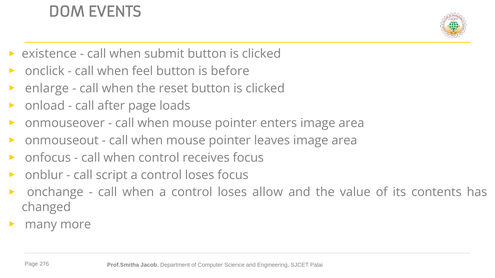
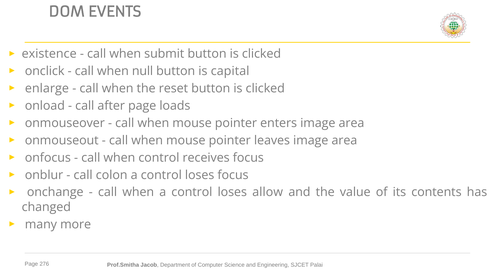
feel: feel -> null (143, 71)
before: before -> capital (230, 71)
script: script -> colon (112, 175)
